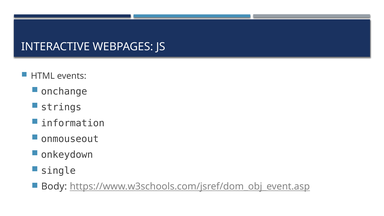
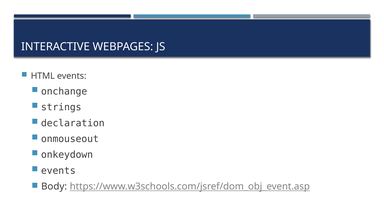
information: information -> declaration (73, 123)
single: single -> events (58, 171)
